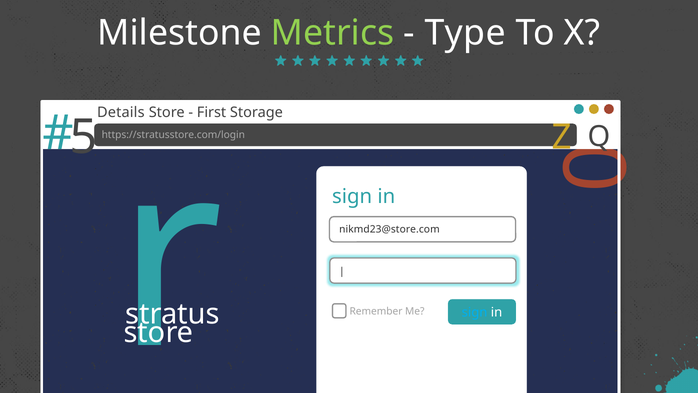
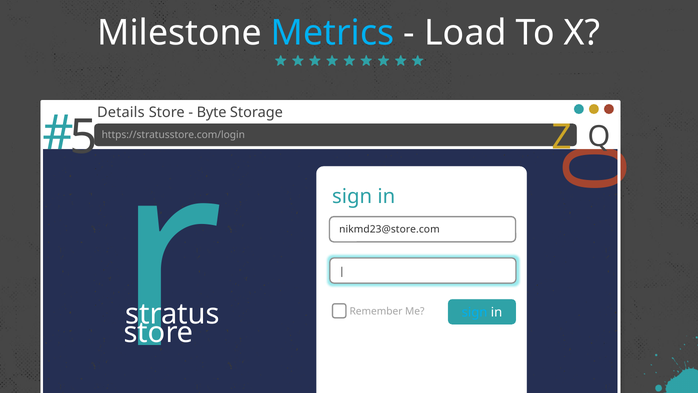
Metrics colour: light green -> light blue (333, 33)
Type: Type -> Load (465, 33)
First: First -> Byte (212, 113)
